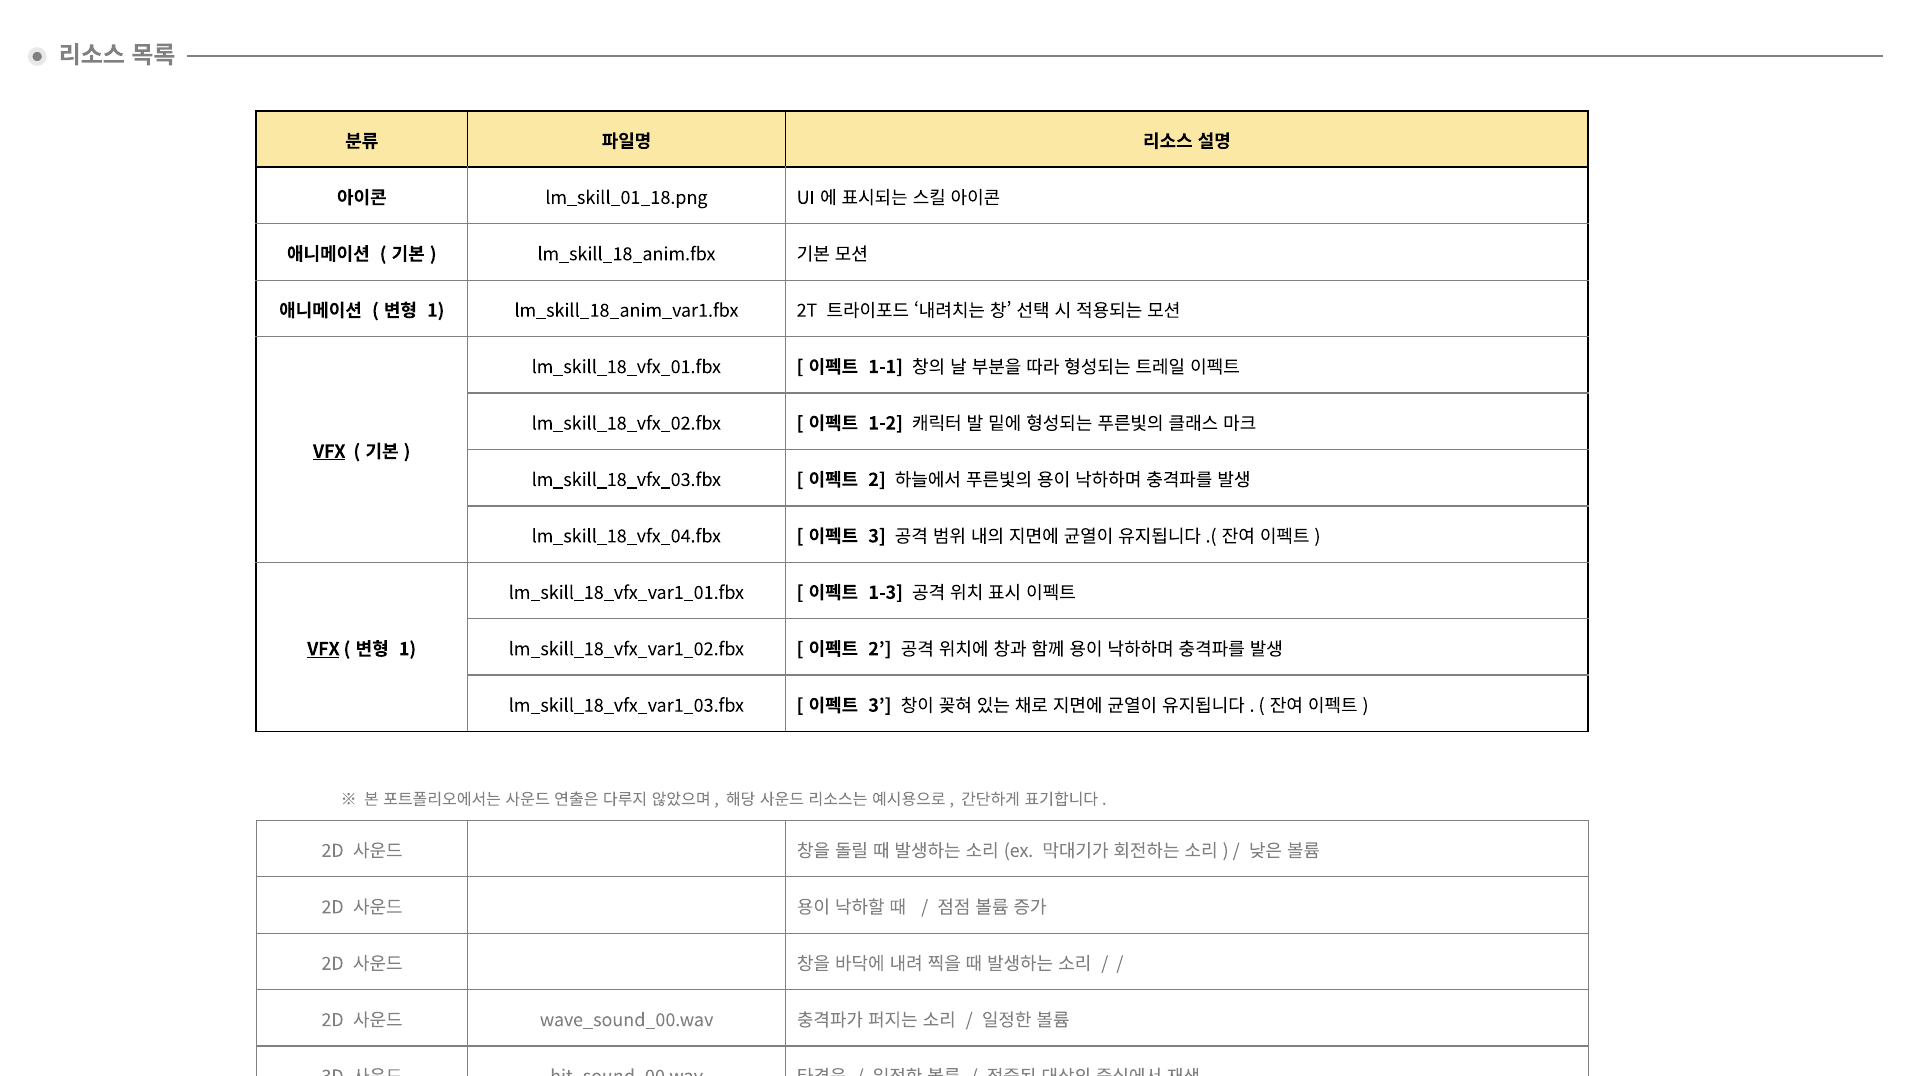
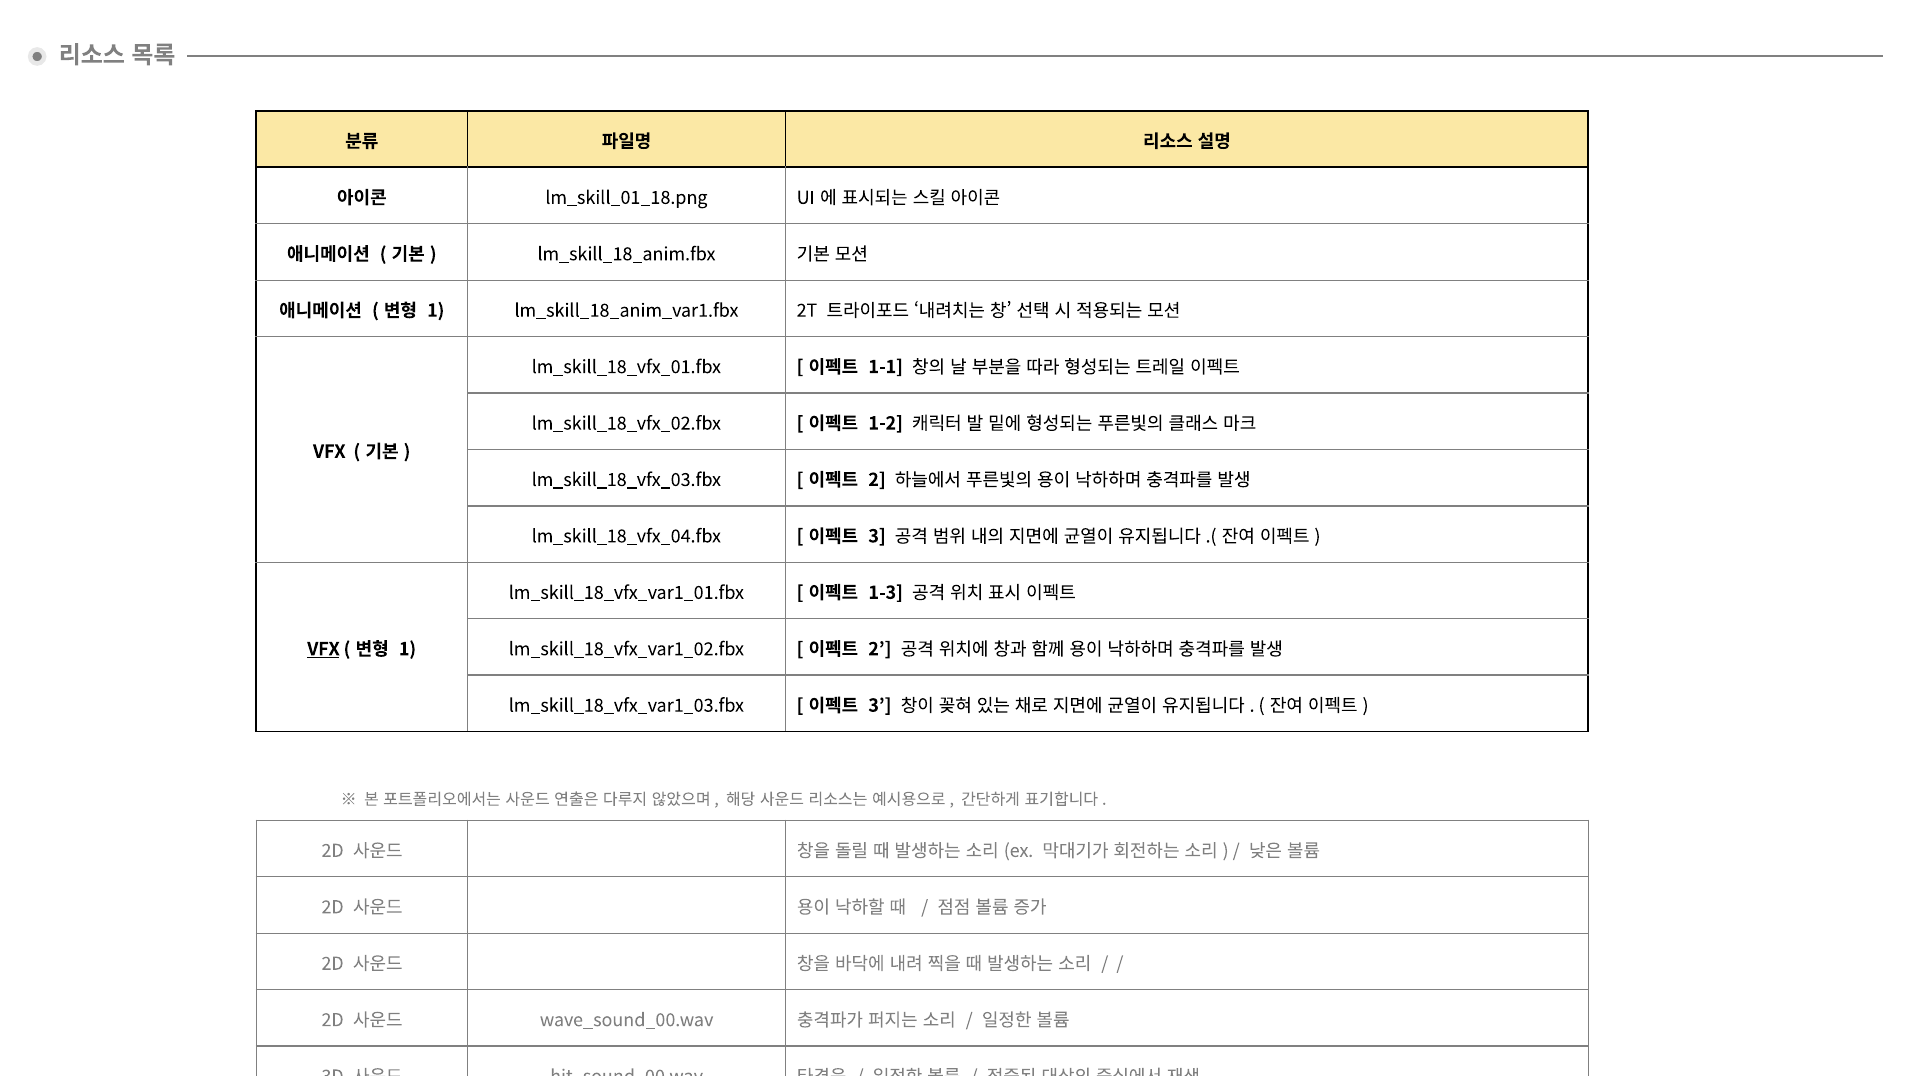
VFX underline: present -> none (329, 452)
